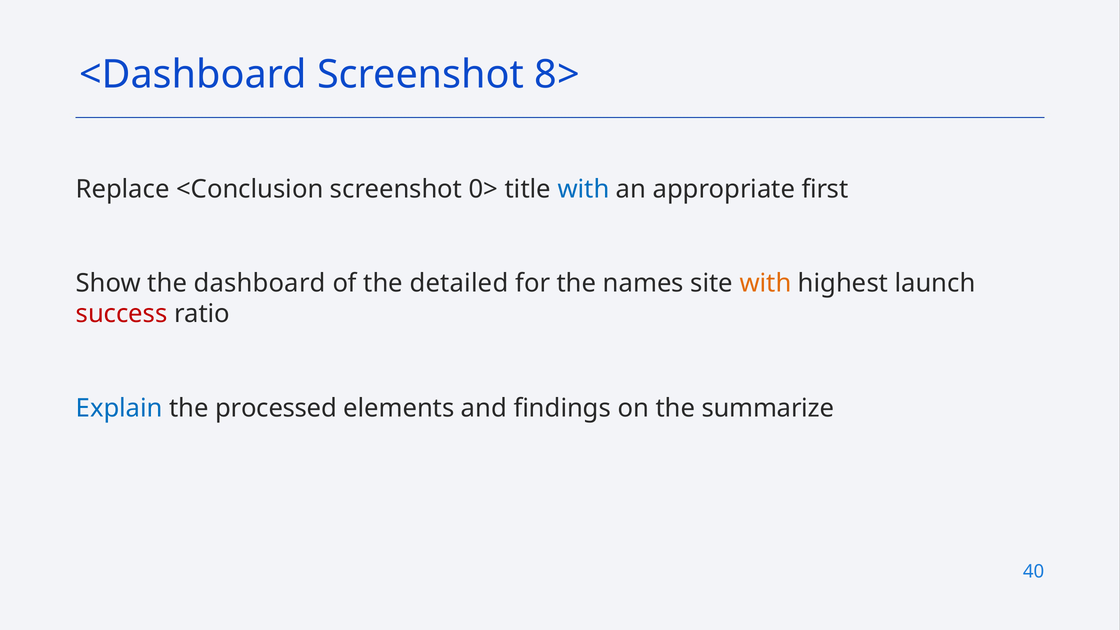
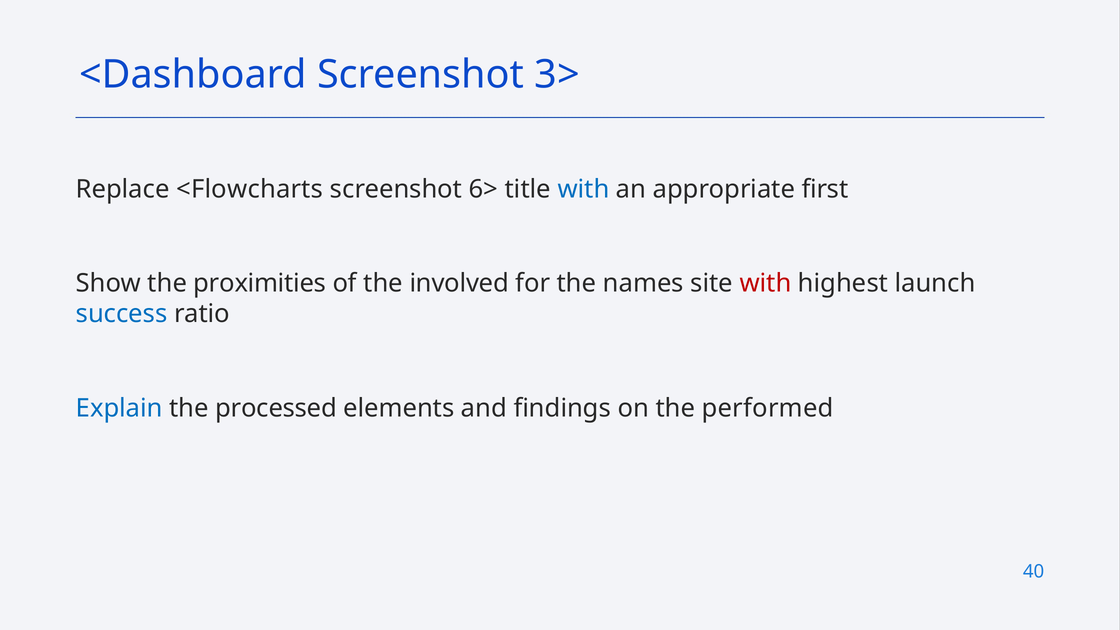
8>: 8> -> 3> (557, 75)
<Conclusion: <Conclusion -> <Flowcharts (250, 189)
0>: 0> -> 6> (483, 189)
dashboard: dashboard -> proximities (260, 283)
detailed: detailed -> involved (459, 283)
with colour: orange -> red (766, 283)
success colour: red -> blue (122, 314)
summarize: summarize -> performed (768, 408)
